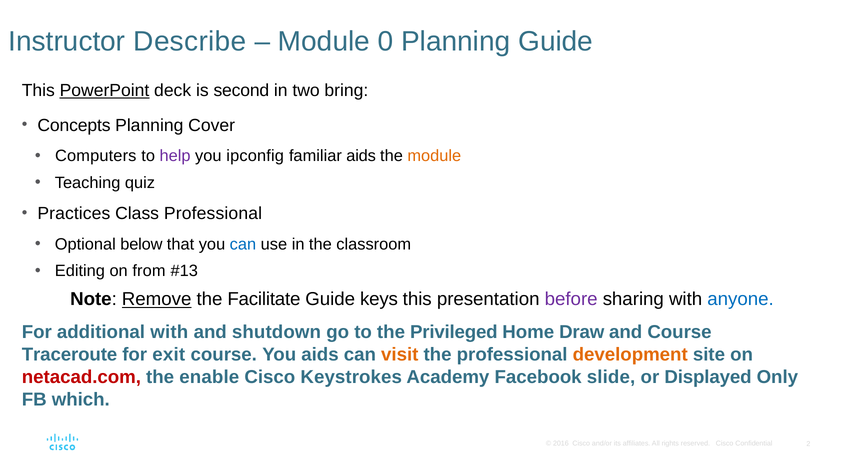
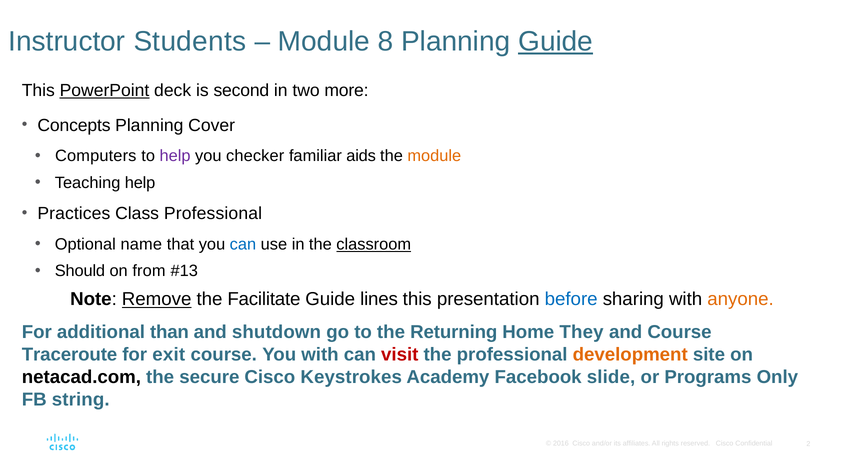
Describe: Describe -> Students (190, 41)
0: 0 -> 8 (386, 41)
Guide underline: none -> present (556, 41)
bring: bring -> more (346, 90)
ipconfig: ipconfig -> checker (255, 156)
Teaching quiz: quiz -> help (140, 183)
below: below -> name (141, 245)
classroom underline: none -> present (374, 245)
Editing: Editing -> Should (80, 271)
keys: keys -> lines (379, 300)
before colour: purple -> blue (571, 300)
anyone colour: blue -> orange (740, 300)
additional with: with -> than (169, 333)
Privileged: Privileged -> Returning (454, 333)
Draw: Draw -> They (582, 333)
You aids: aids -> with (320, 355)
visit colour: orange -> red (400, 355)
netacad.com colour: red -> black (81, 378)
enable: enable -> secure (209, 378)
Displayed: Displayed -> Programs (708, 378)
which: which -> string (81, 400)
